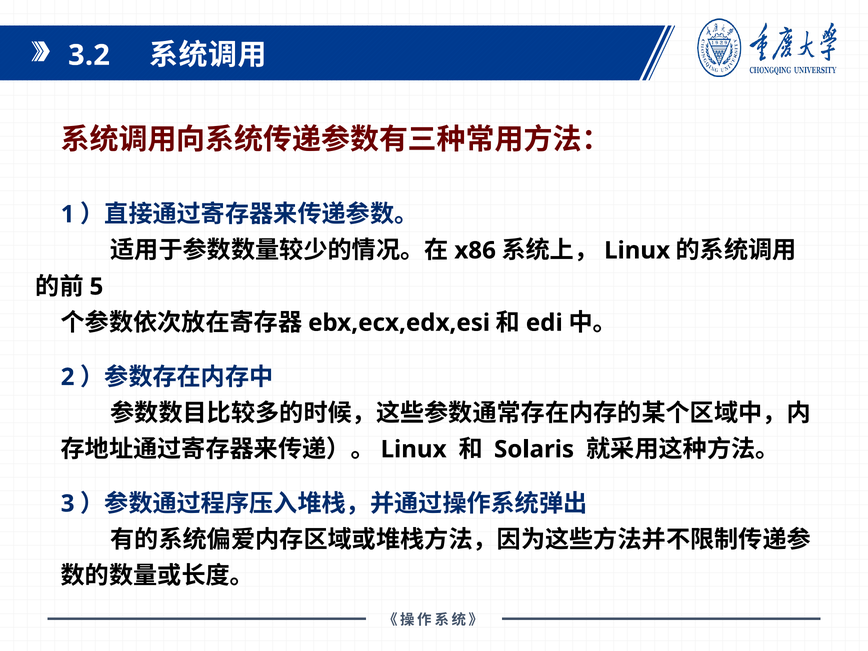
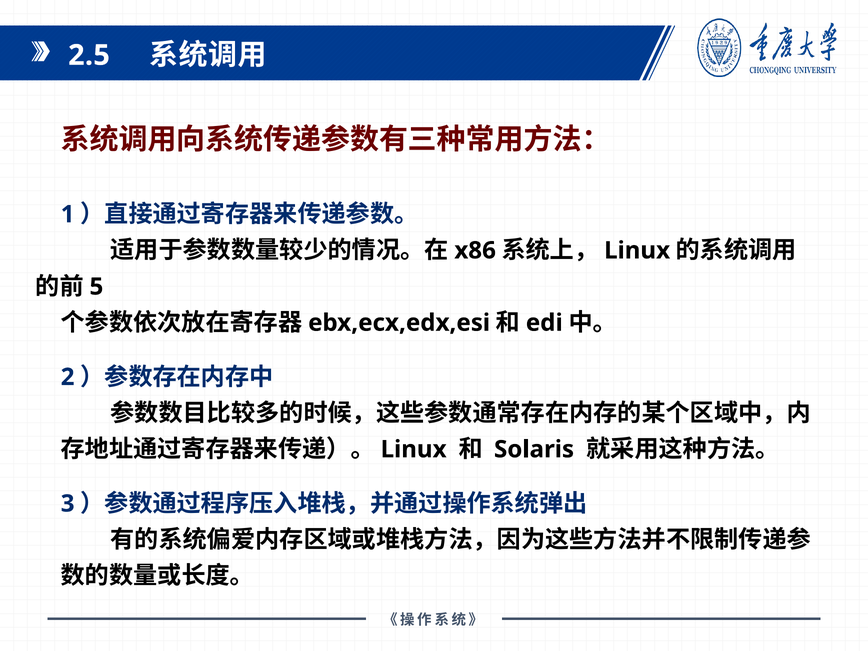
3.2: 3.2 -> 2.5 (89, 55)
